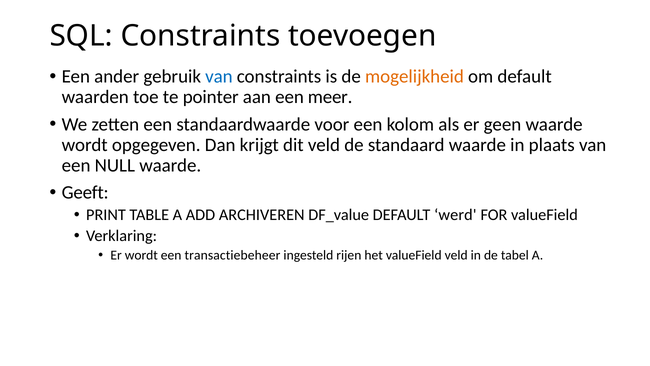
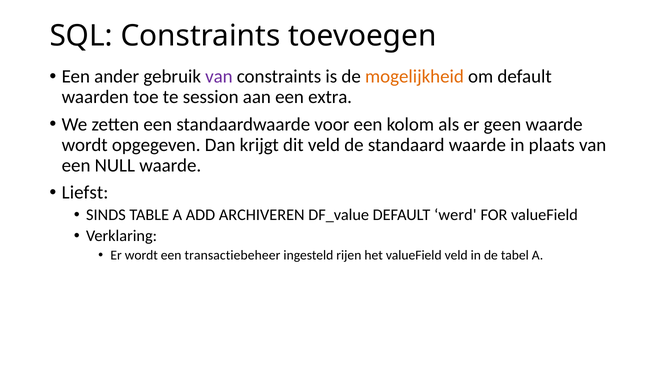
van colour: blue -> purple (219, 77)
pointer: pointer -> session (211, 97)
meer: meer -> extra (330, 97)
Geeft: Geeft -> Liefst (85, 192)
PRINT: PRINT -> SINDS (106, 215)
